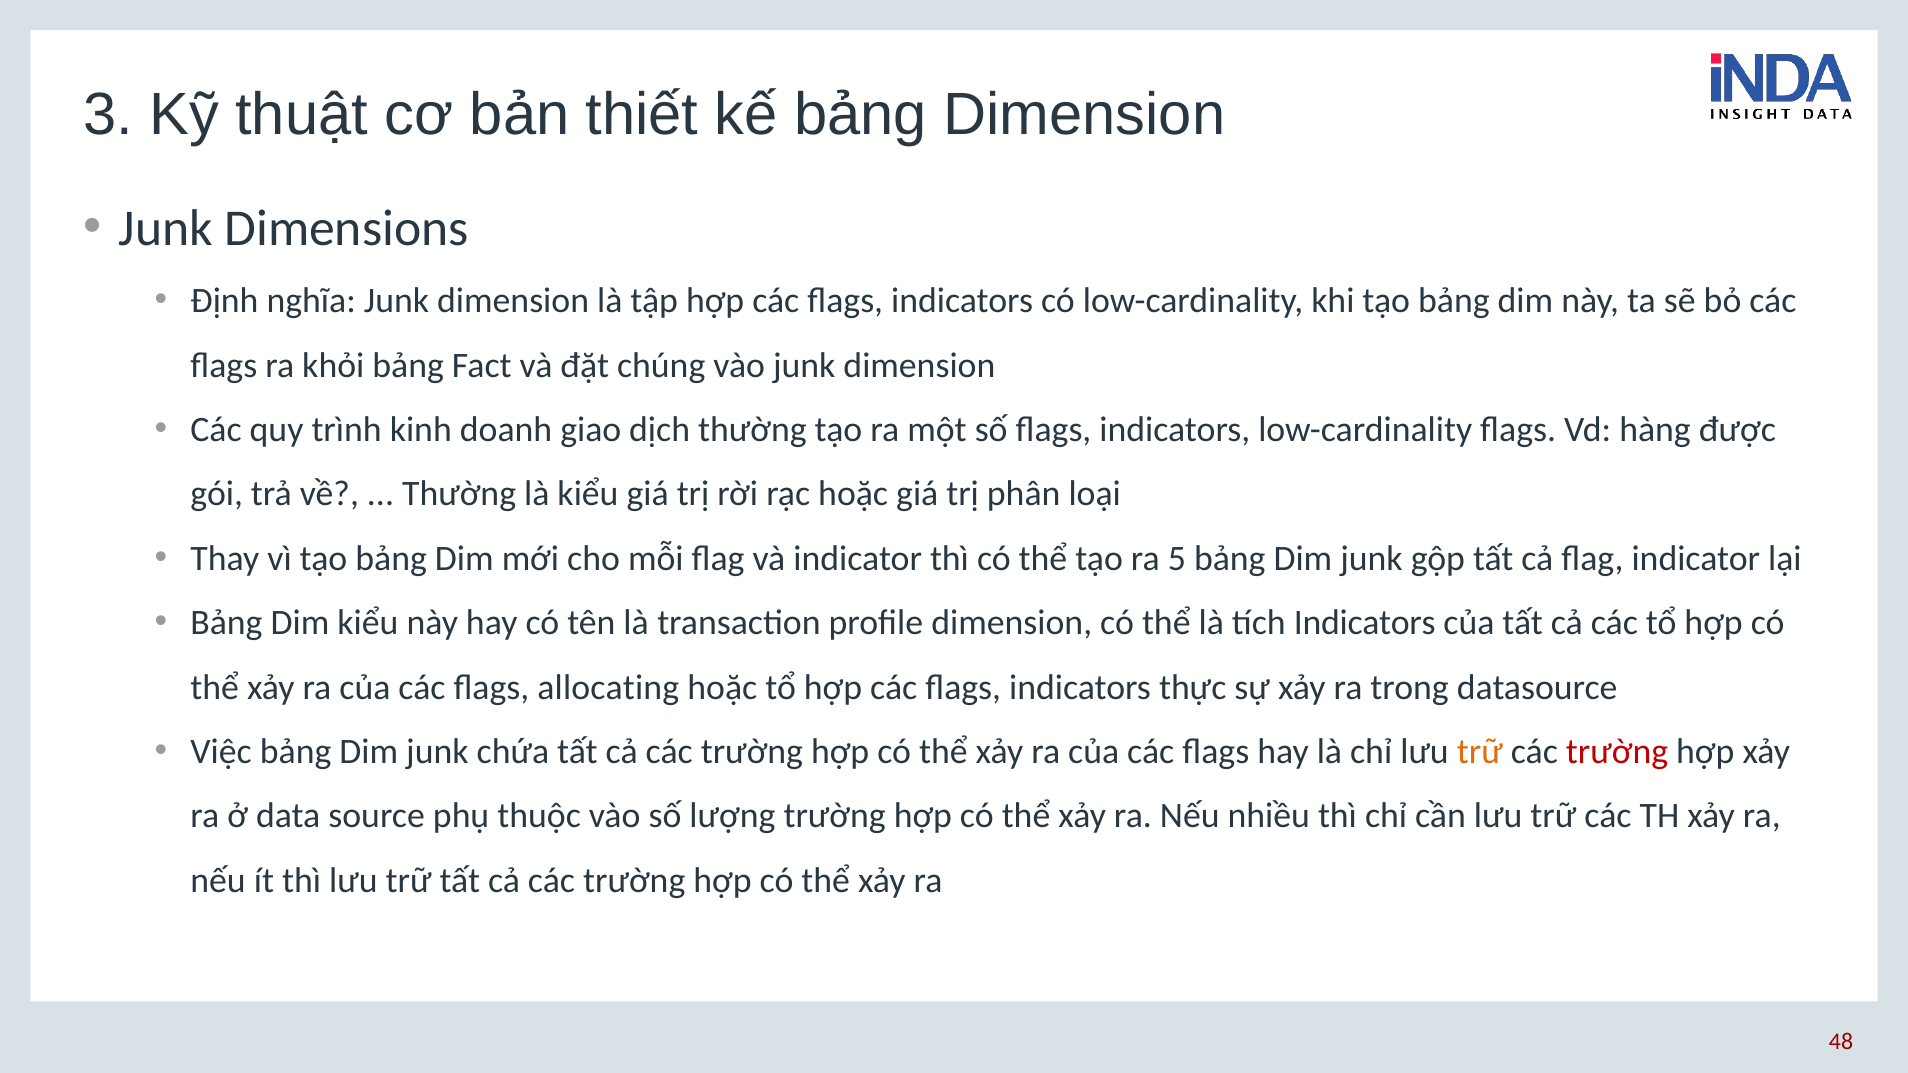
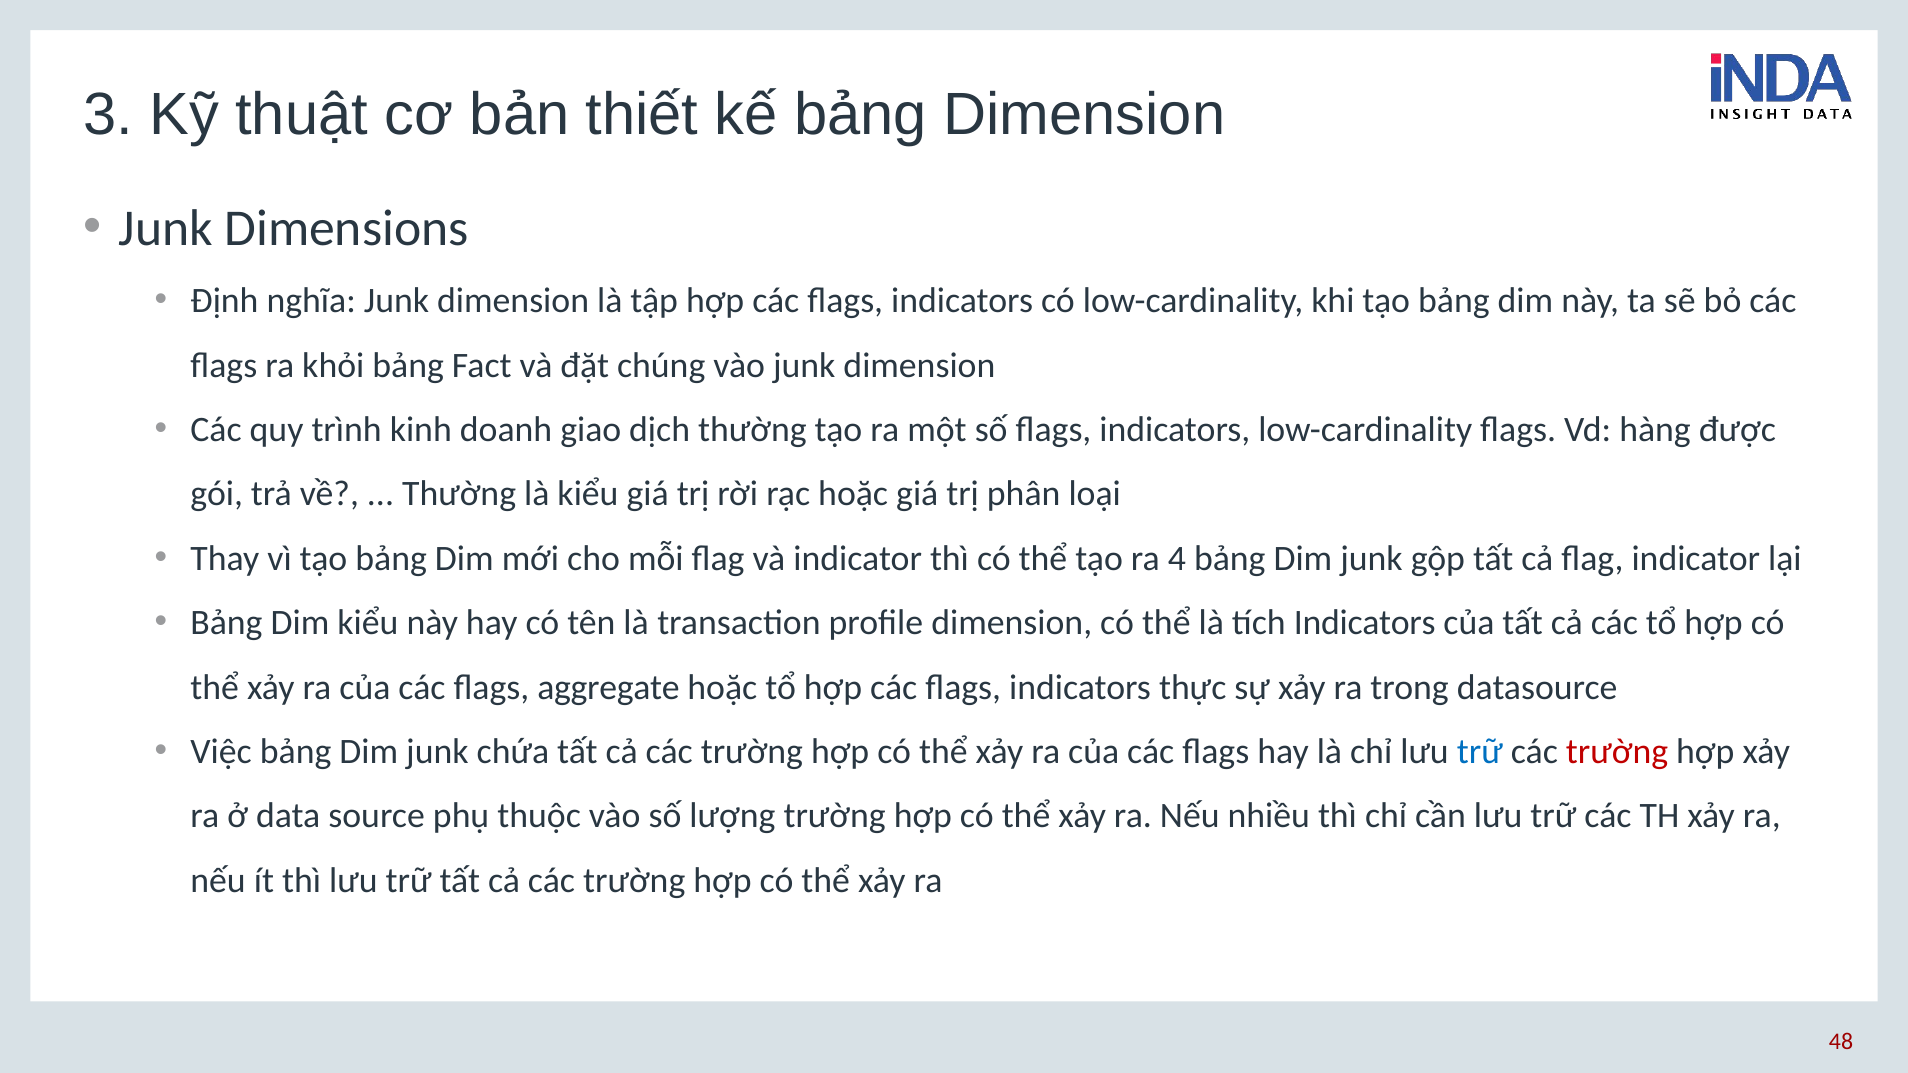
5: 5 -> 4 (1177, 559)
allocating: allocating -> aggregate (609, 687)
trữ colour: orange -> blue (1480, 752)
